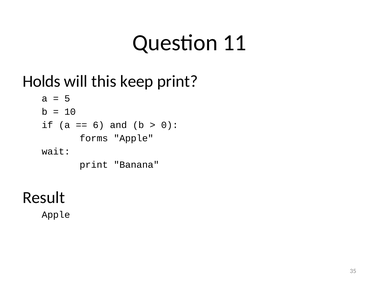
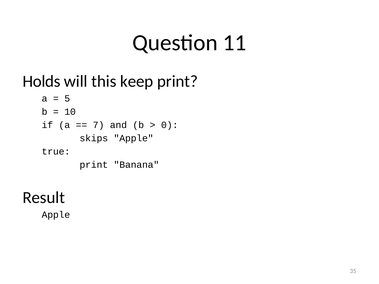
6: 6 -> 7 (99, 125)
forms: forms -> skips (94, 138)
wait: wait -> true (56, 152)
